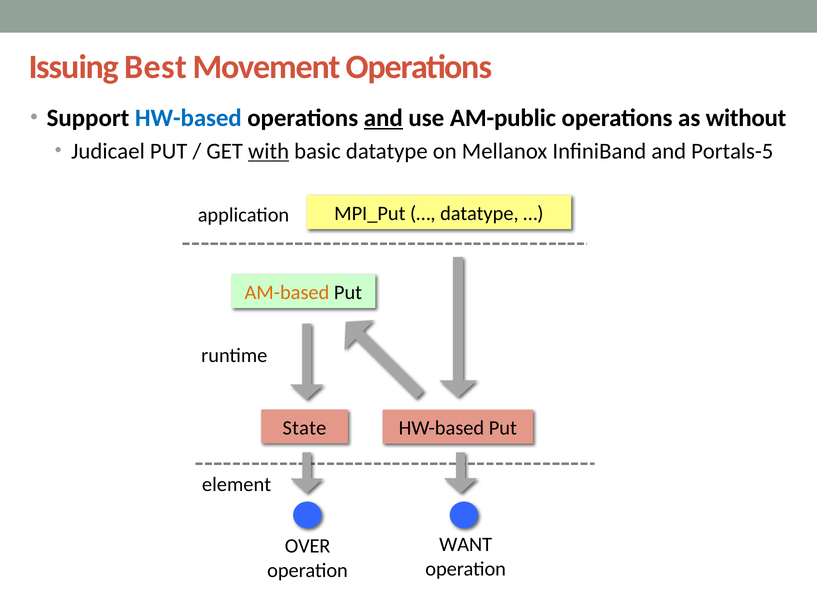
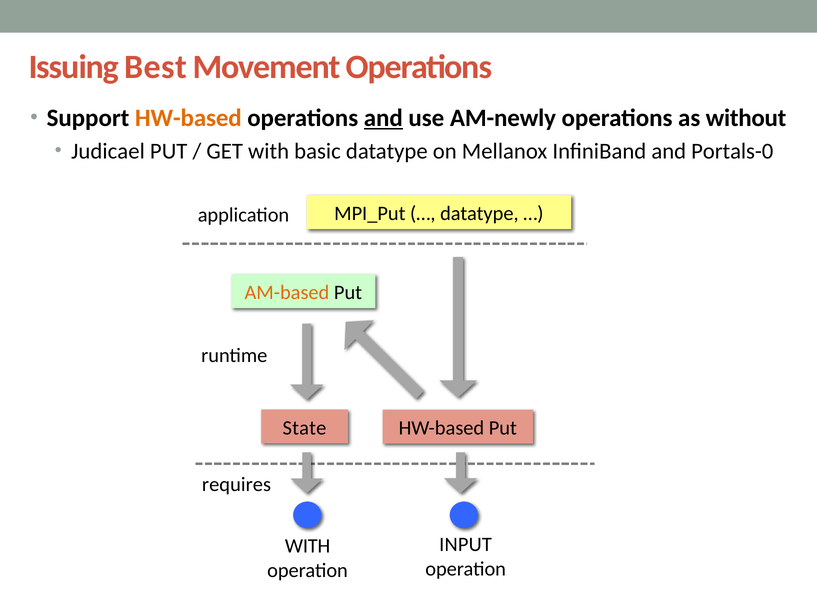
HW-based colour: blue -> orange (188, 118)
AM-public: AM-public -> AM-newly (503, 118)
with underline: present -> none (269, 151)
Portals-5: Portals-5 -> Portals-0 (732, 151)
element: element -> requires (237, 484)
WANT: WANT -> INPUT (466, 544)
OVER: OVER -> WITH (308, 546)
